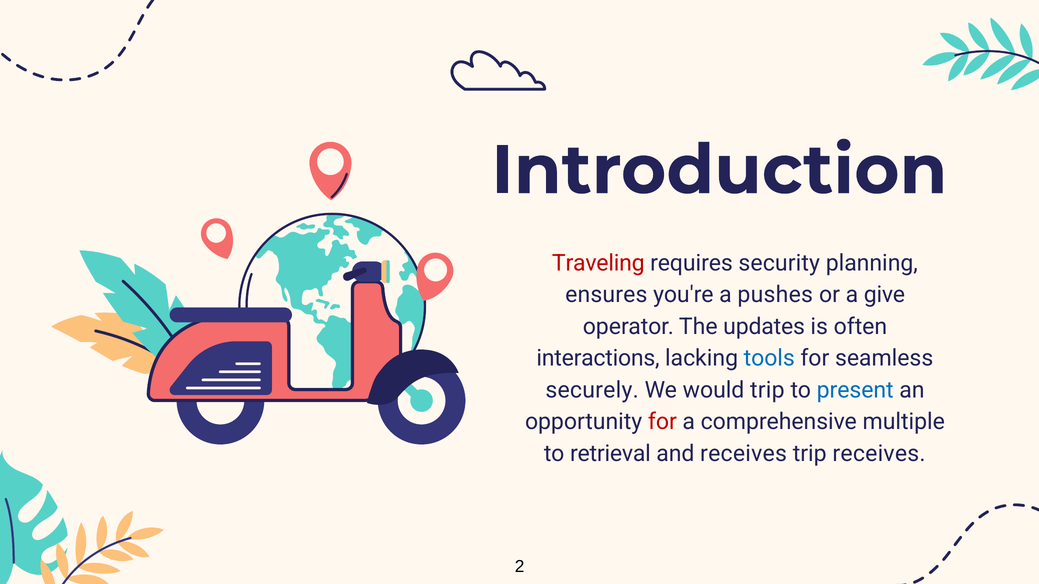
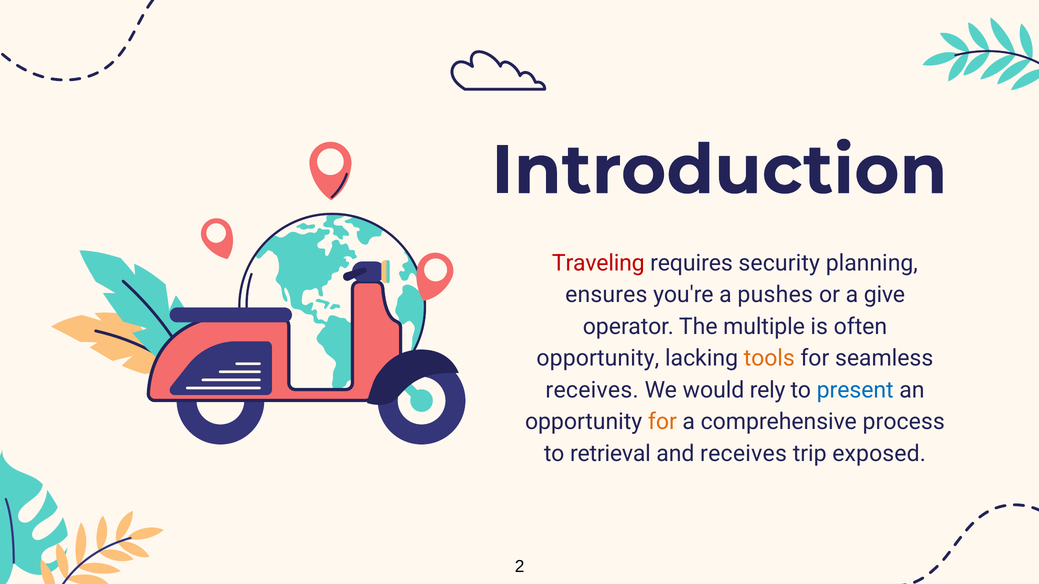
updates: updates -> multiple (764, 327)
interactions: interactions -> opportunity (598, 359)
tools colour: blue -> orange (769, 359)
securely: securely -> receives (592, 390)
would trip: trip -> rely (768, 390)
for colour: red -> orange (662, 422)
multiple: multiple -> process (904, 422)
trip receives: receives -> exposed (879, 454)
